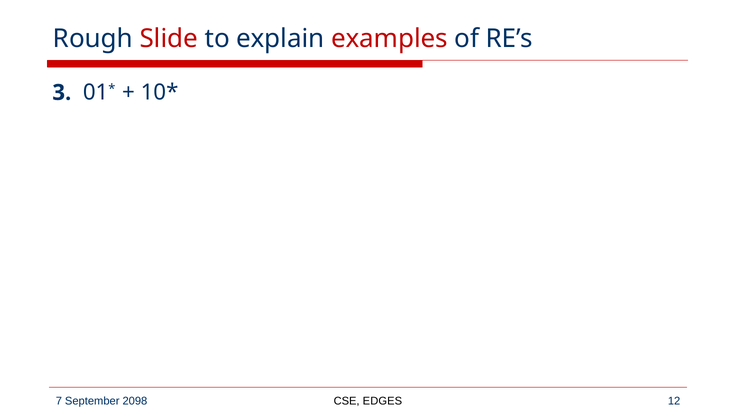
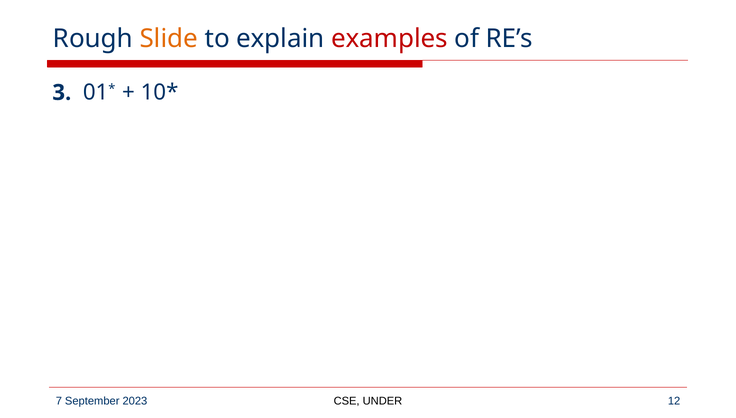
Slide colour: red -> orange (169, 39)
2098: 2098 -> 2023 (135, 401)
EDGES: EDGES -> UNDER (382, 401)
